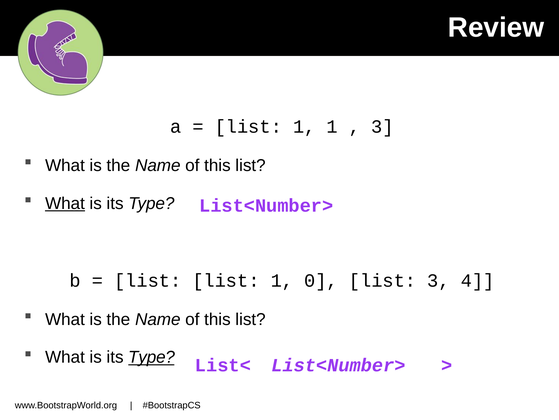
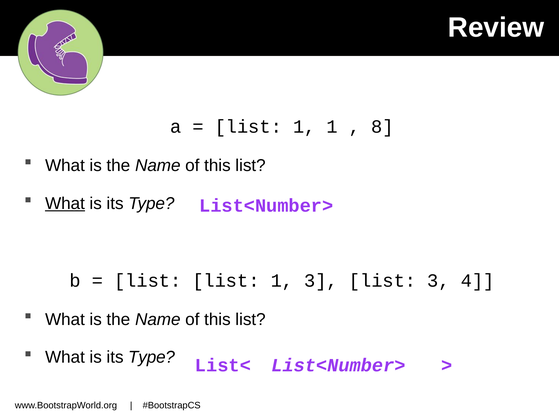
3: 3 -> 8 (383, 126)
1 0: 0 -> 3 (321, 280)
Type underline: present -> none (152, 357)
